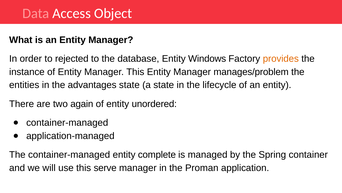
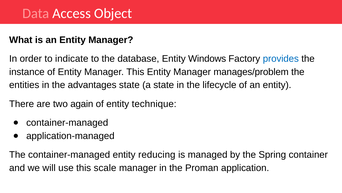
rejected: rejected -> indicate (72, 59)
provides colour: orange -> blue (281, 59)
unordered: unordered -> technique (154, 104)
complete: complete -> reducing (157, 154)
serve: serve -> scale (105, 167)
